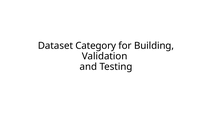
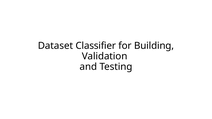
Category: Category -> Classifier (96, 46)
